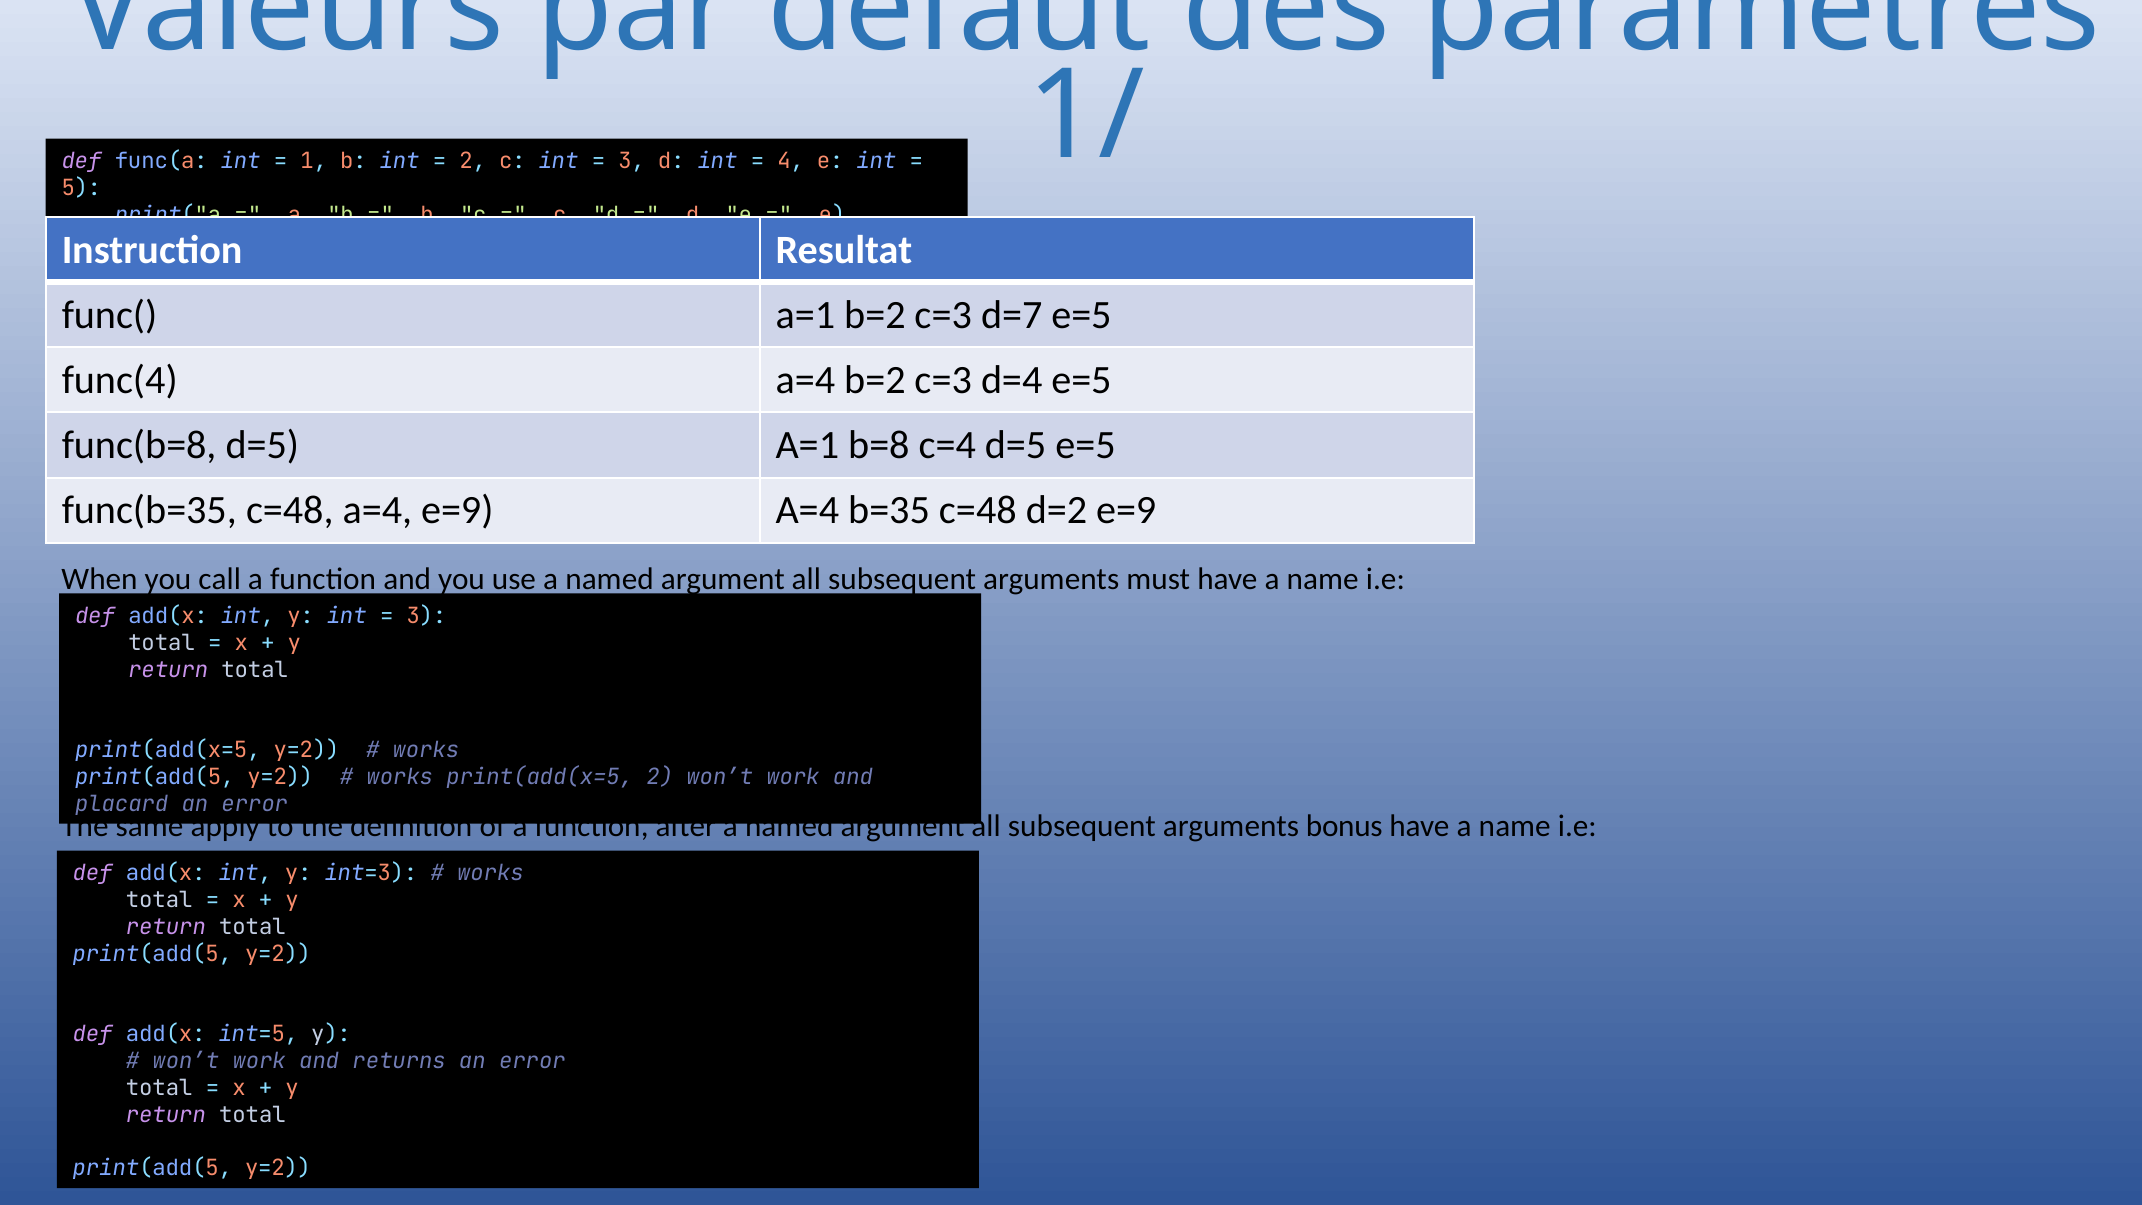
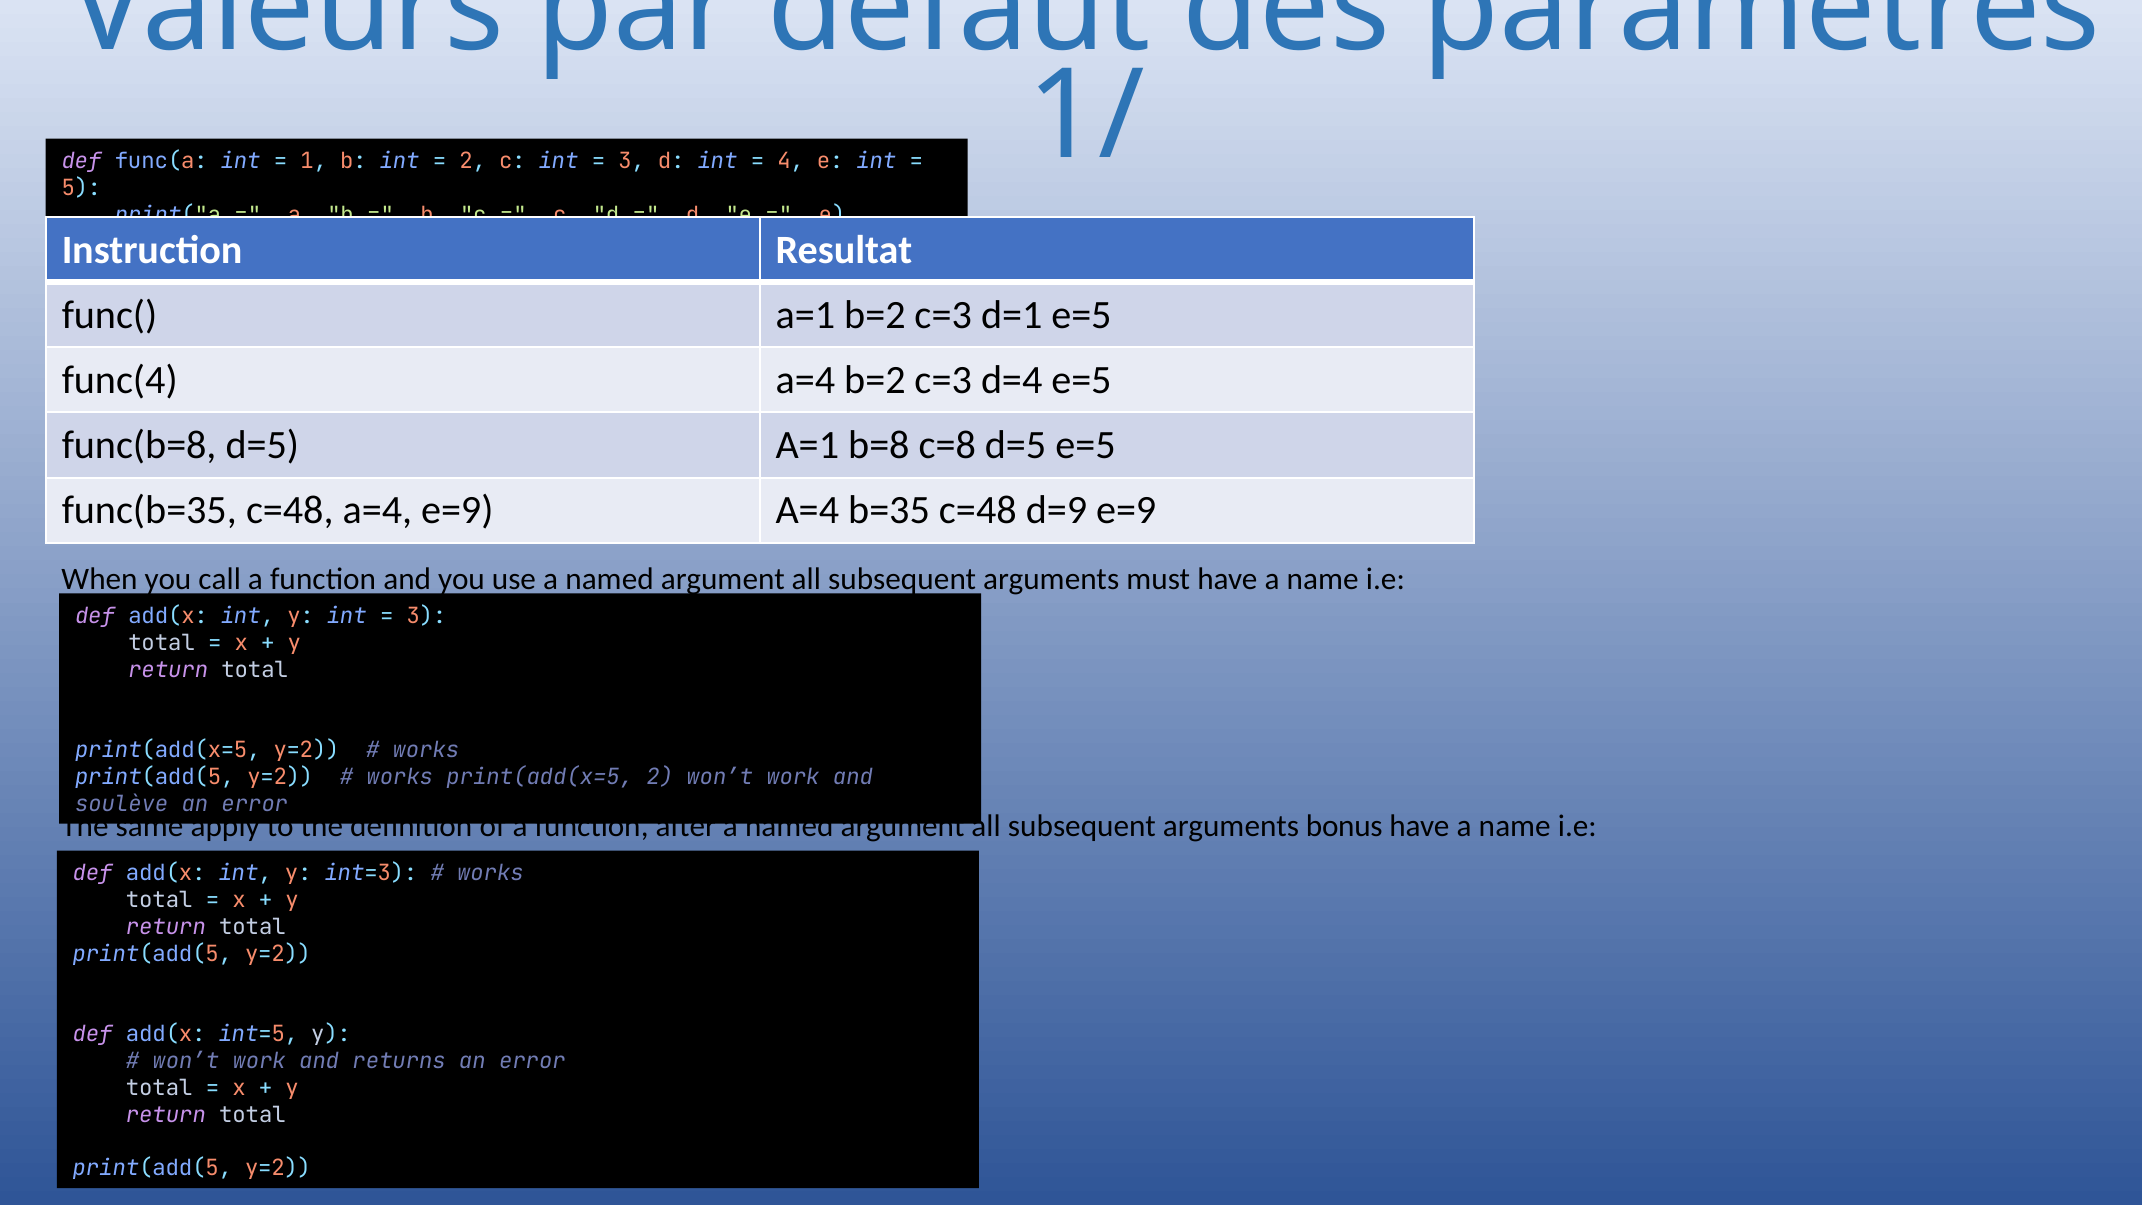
d=7: d=7 -> d=1 (1012, 315)
c=4: c=4 -> c=8 (947, 445)
d=2: d=2 -> d=9 (1056, 511)
placard: placard -> soulève (122, 804)
